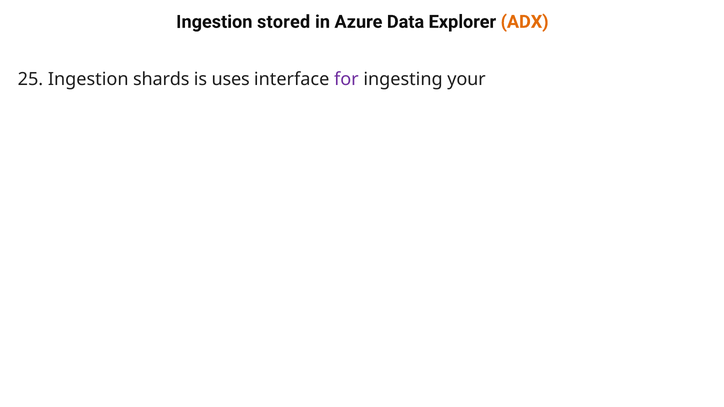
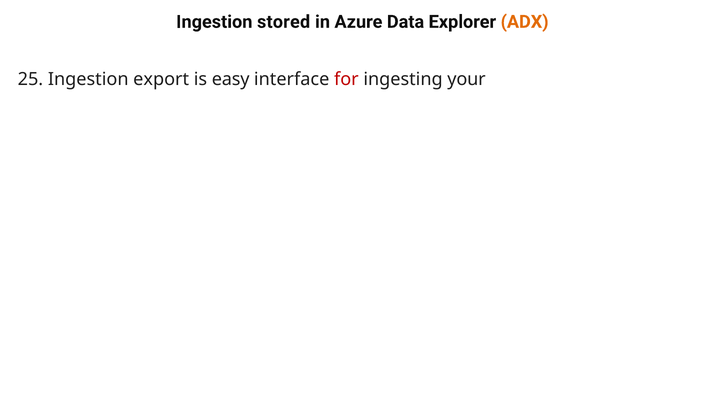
shards: shards -> export (161, 79)
uses: uses -> easy (231, 79)
for colour: purple -> red (346, 79)
